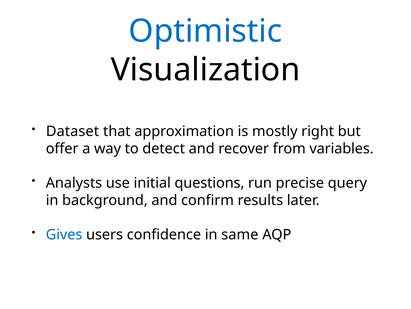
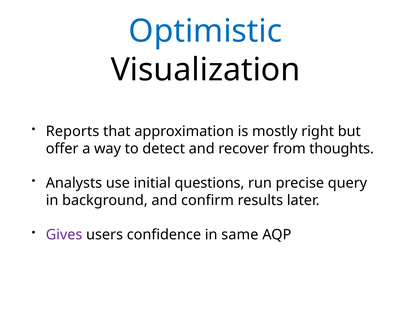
Dataset: Dataset -> Reports (73, 131)
variables: variables -> thoughts (342, 148)
Gives colour: blue -> purple (64, 234)
